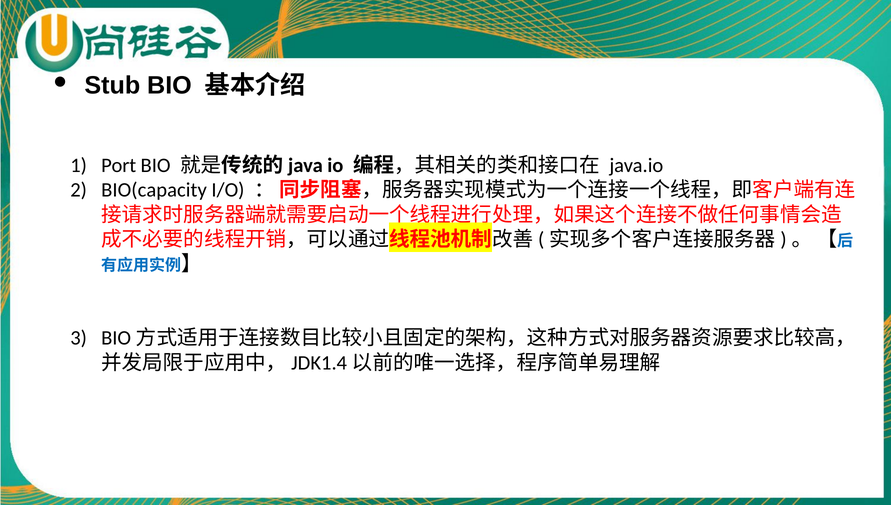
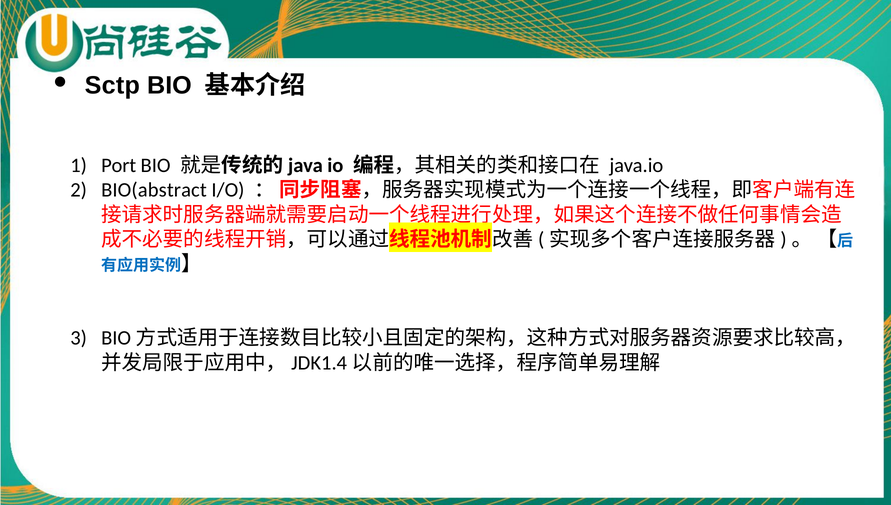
Stub: Stub -> Sctp (112, 85)
BIO(capacity: BIO(capacity -> BIO(abstract (154, 190)
